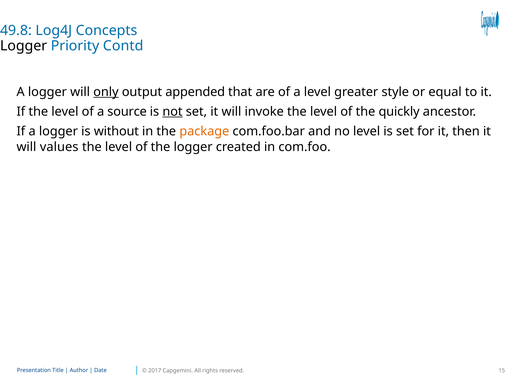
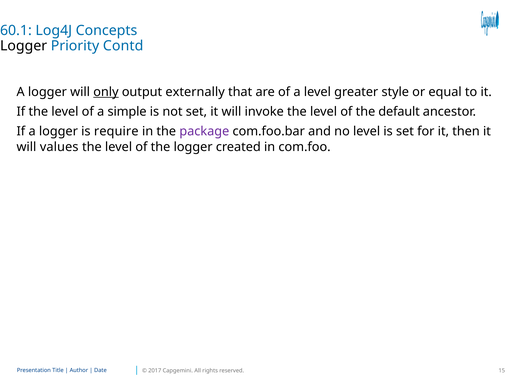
49.8: 49.8 -> 60.1 (16, 31)
appended: appended -> externally (195, 92)
source: source -> simple (127, 112)
not underline: present -> none (172, 112)
quickly: quickly -> default (399, 112)
without: without -> require (116, 131)
package colour: orange -> purple (204, 131)
